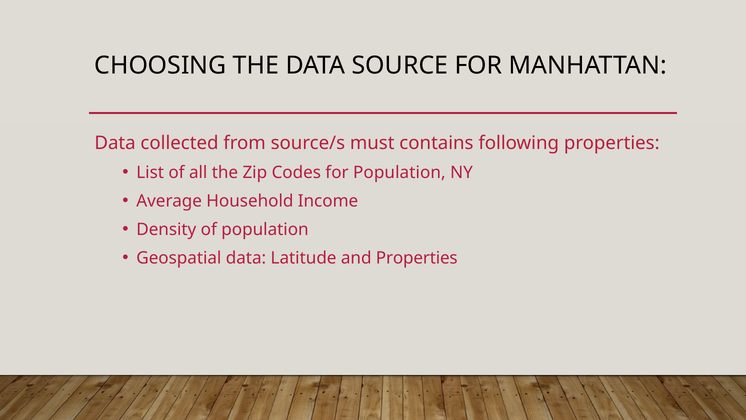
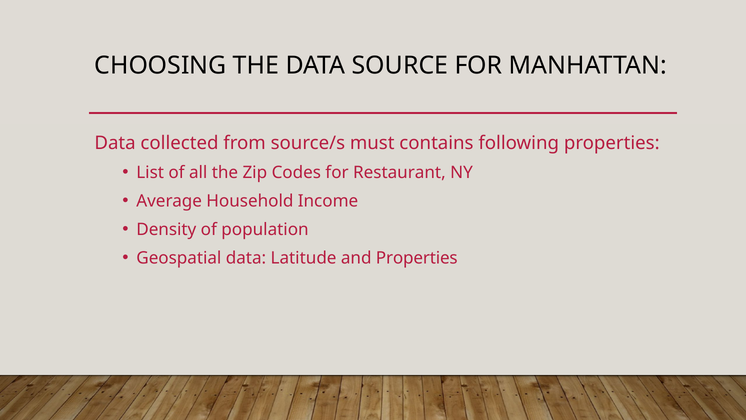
for Population: Population -> Restaurant (399, 172)
